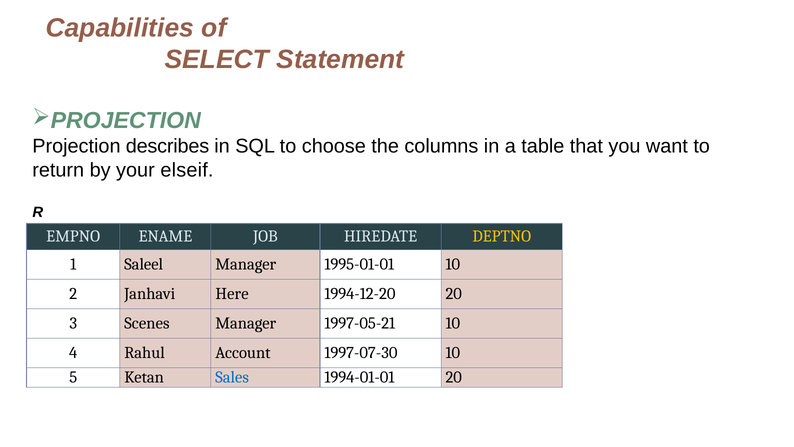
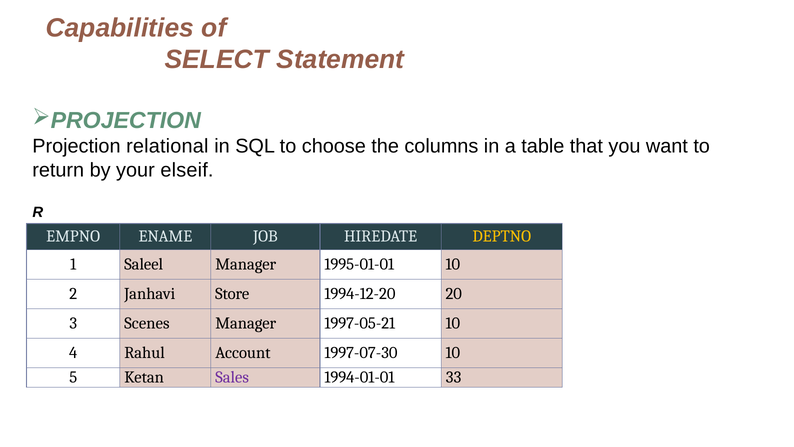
describes: describes -> relational (167, 146)
Here: Here -> Store (232, 294)
Sales colour: blue -> purple (232, 377)
1994-01-01 20: 20 -> 33 (454, 377)
